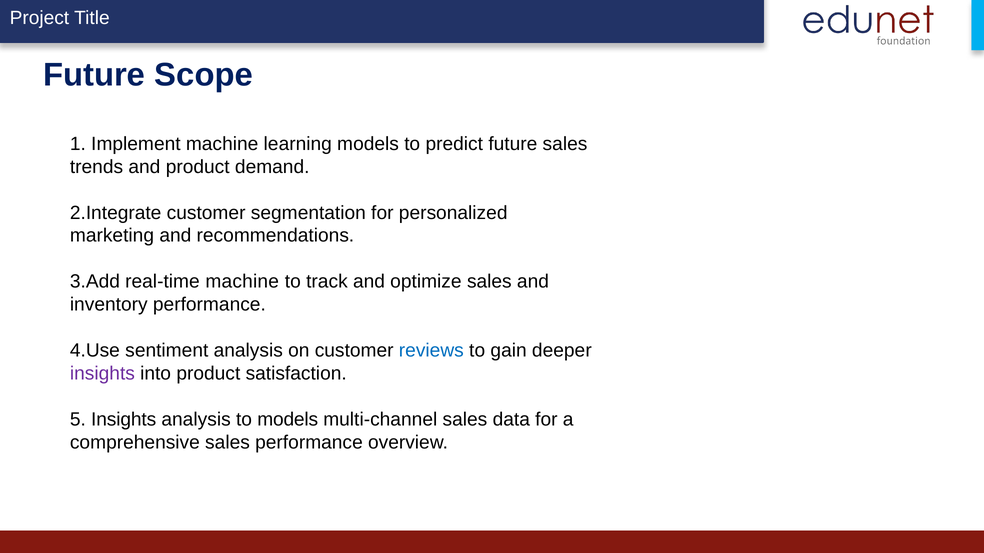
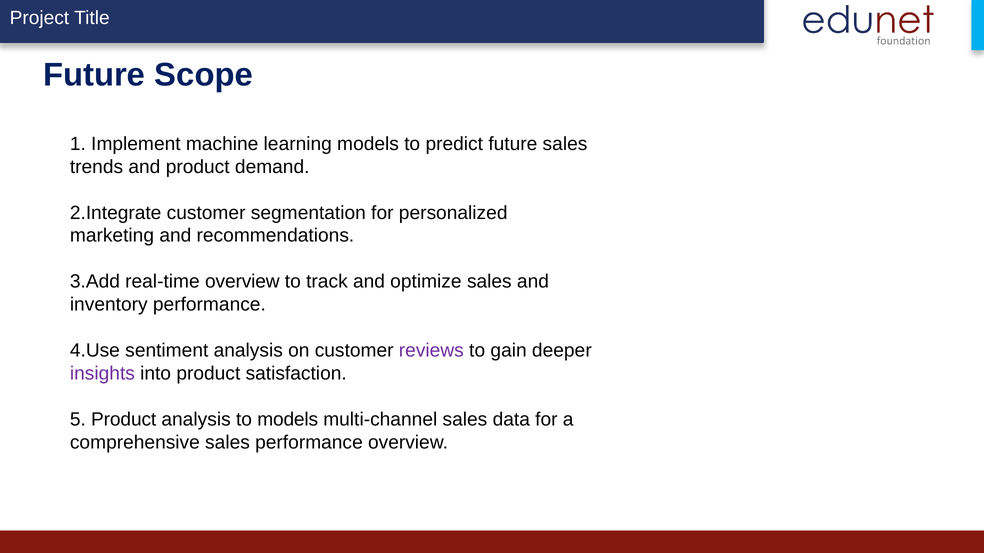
real-time machine: machine -> overview (242, 282)
reviews colour: blue -> purple (431, 351)
5 Insights: Insights -> Product (124, 420)
